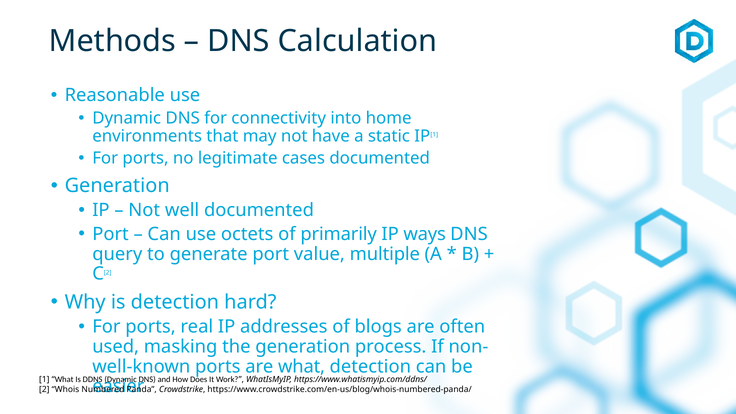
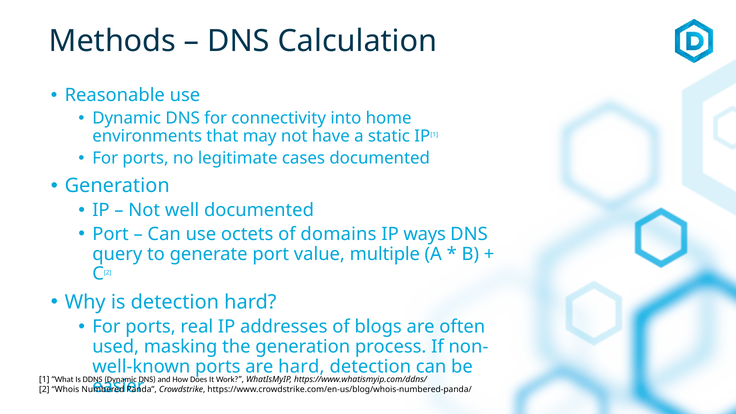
primarily: primarily -> domains (338, 234)
are what: what -> hard (301, 366)
